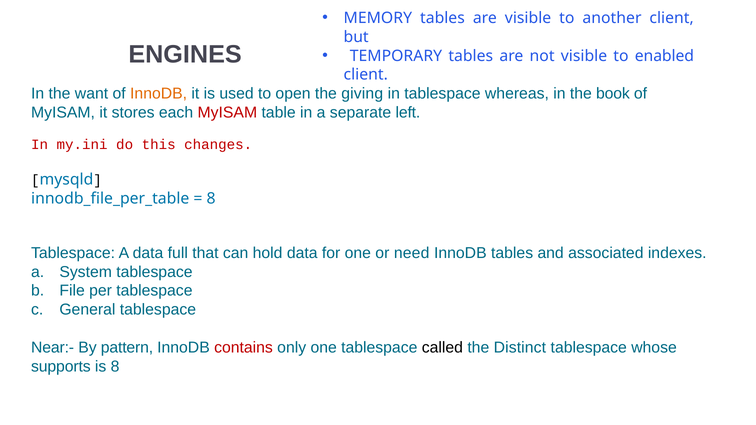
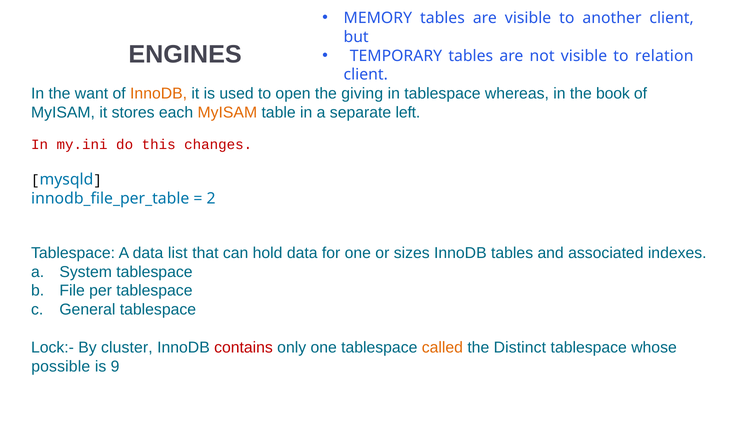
enabled: enabled -> relation (664, 56)
MyISAM colour: red -> orange (227, 113)
8: 8 -> 2 (211, 199)
full: full -> list (178, 253)
need: need -> sizes (412, 253)
Near:-: Near:- -> Lock:- (53, 348)
pattern: pattern -> cluster (127, 348)
called colour: black -> orange (442, 348)
supports: supports -> possible (61, 367)
is 8: 8 -> 9 (115, 367)
